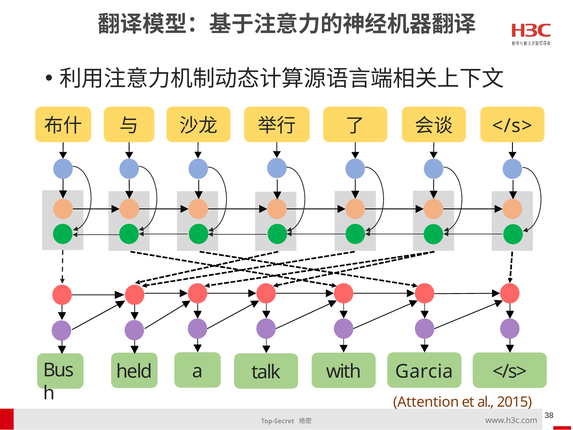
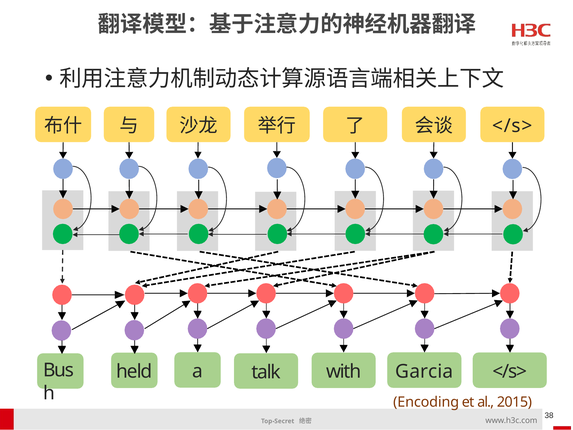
Attention: Attention -> Encoding (426, 402)
